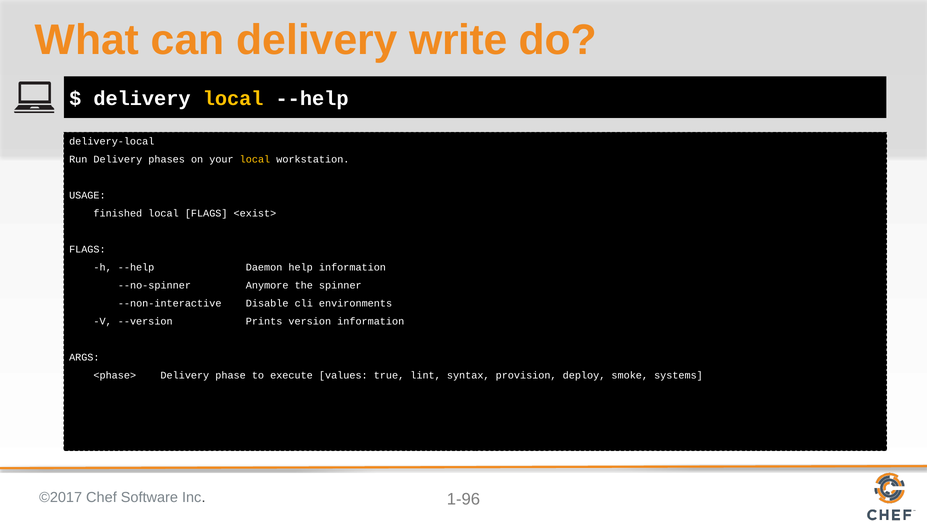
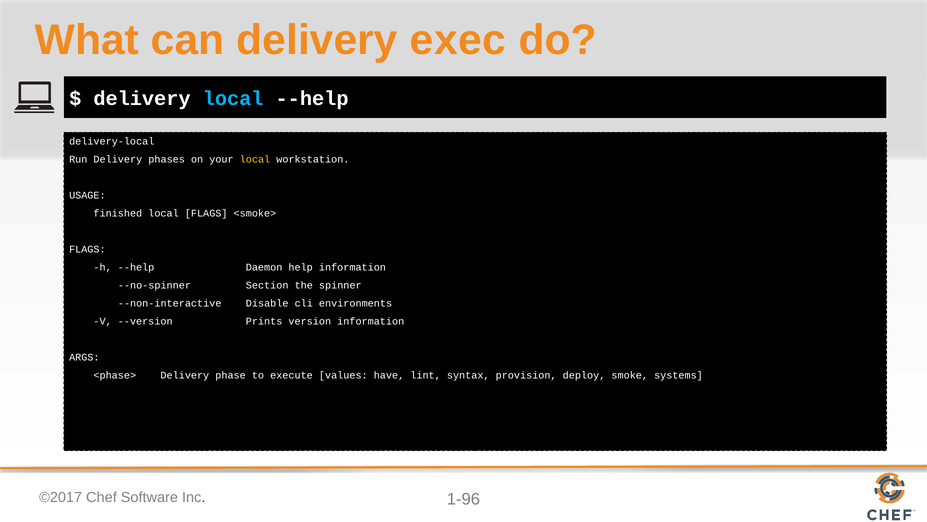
write: write -> exec (458, 40)
local colour: yellow -> light blue (233, 98)
<exist>: <exist> -> <smoke> (255, 213)
Anymore: Anymore -> Section (267, 285)
true: true -> have (389, 375)
